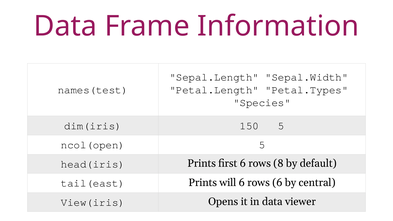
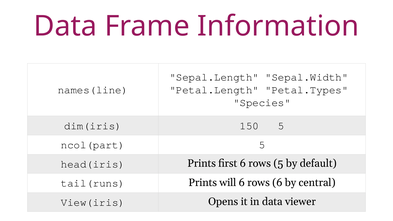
names(test: names(test -> names(line (93, 90)
ncol(open: ncol(open -> ncol(part (93, 145)
rows 8: 8 -> 5 (278, 163)
tail(east: tail(east -> tail(runs (93, 183)
